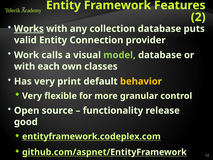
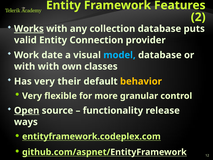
calls: calls -> date (52, 55)
model colour: light green -> light blue (119, 55)
with each: each -> with (48, 66)
print: print -> their (69, 81)
Open underline: none -> present (27, 110)
good: good -> ways (26, 122)
